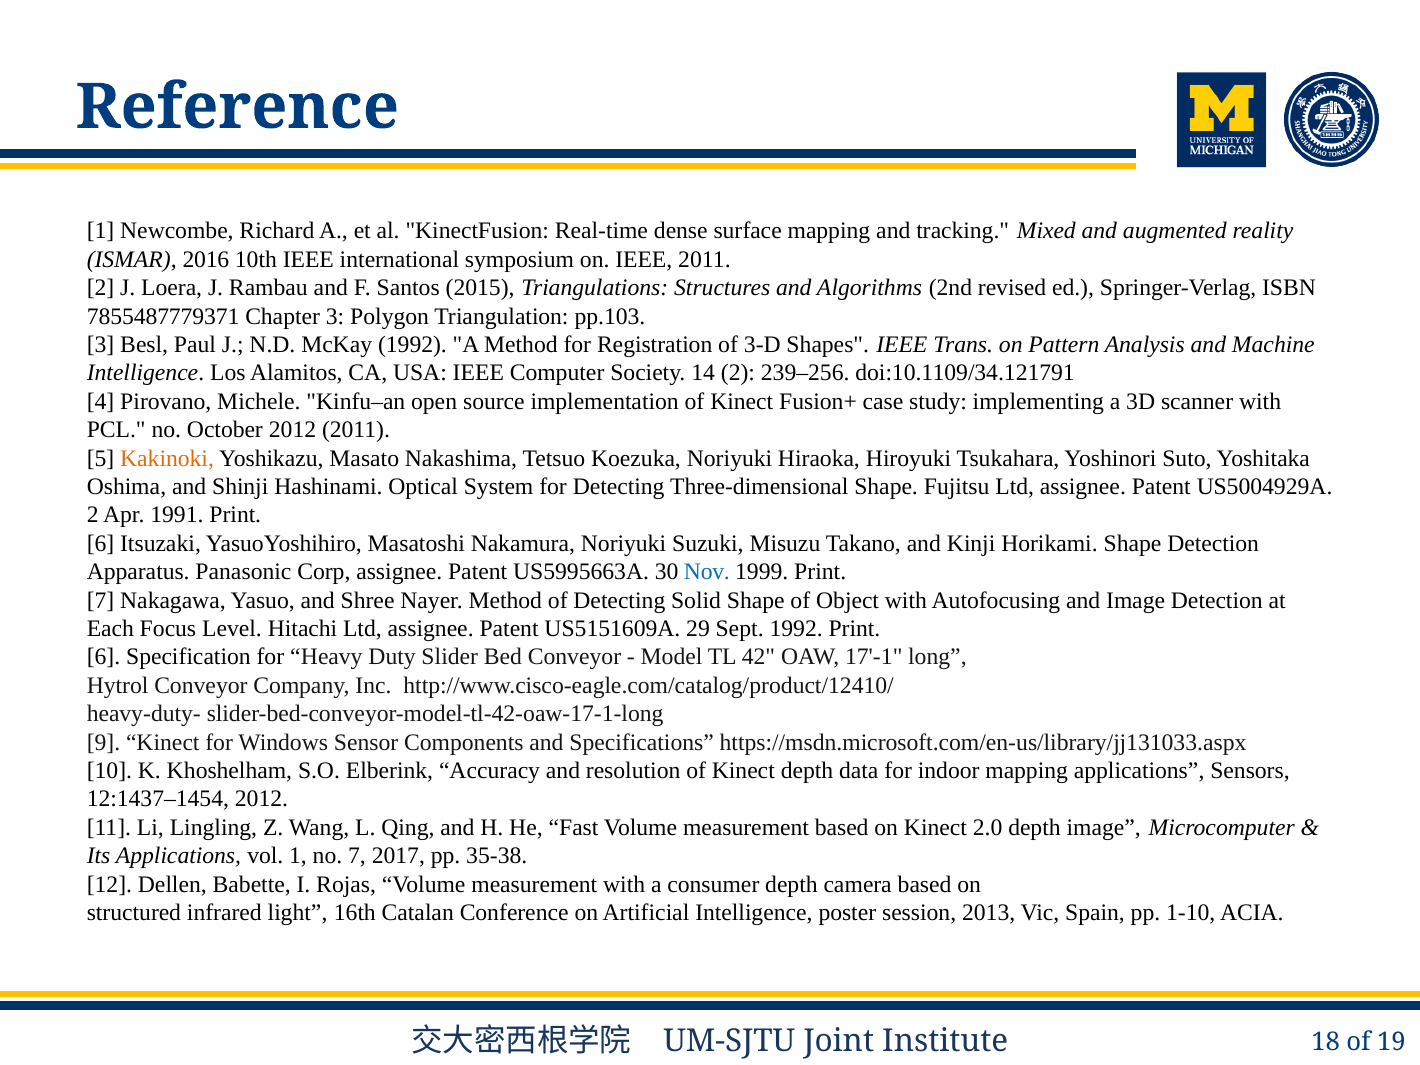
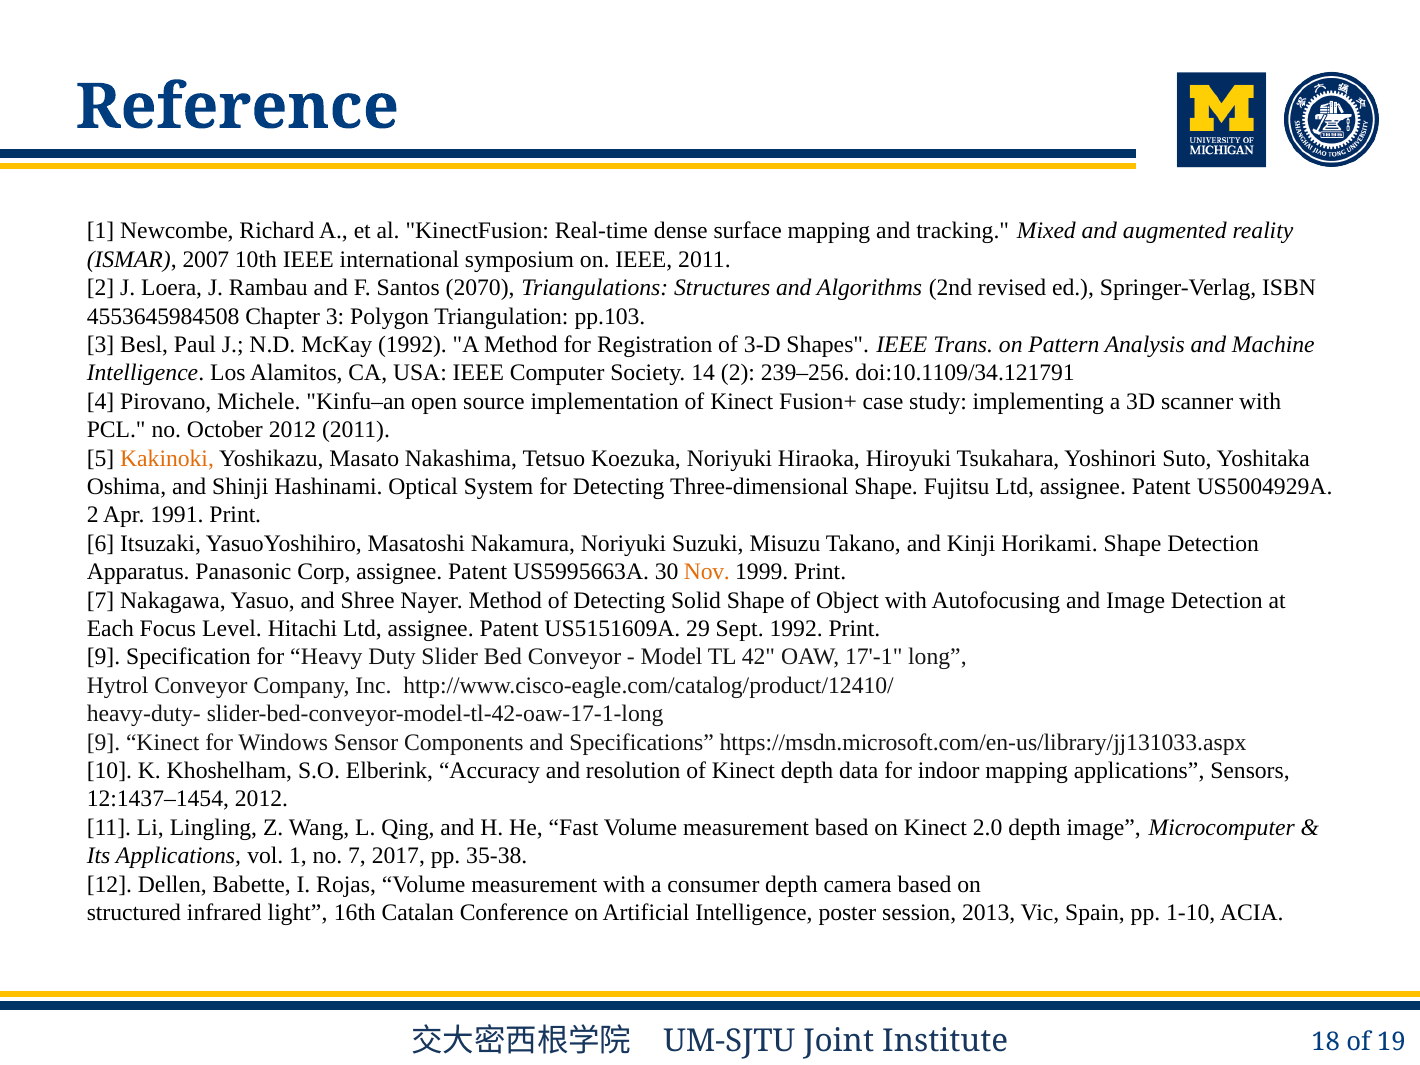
2016: 2016 -> 2007 (206, 260)
2015: 2015 -> 2070 (480, 288)
7855487779371: 7855487779371 -> 4553645984508 (163, 316)
Nov colour: blue -> orange (707, 572)
6: 6 -> 9 (104, 657)
